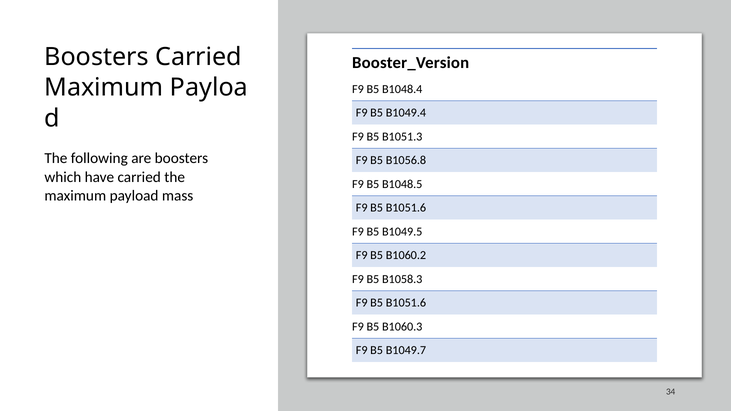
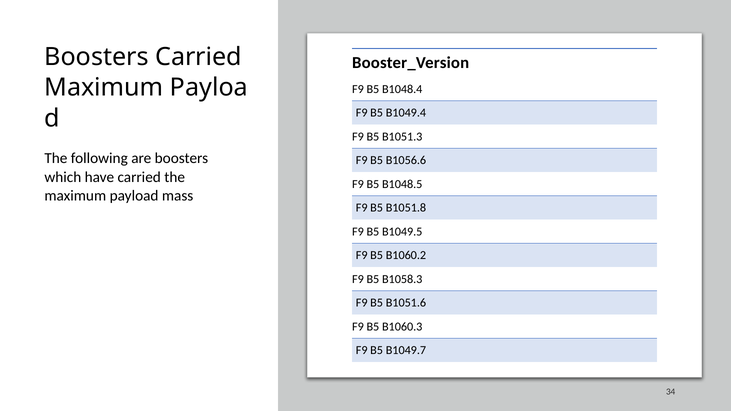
B1056.8: B1056.8 -> B1056.6 (406, 160)
B1051.6: B1051.6 -> B1051.8 (406, 208)
